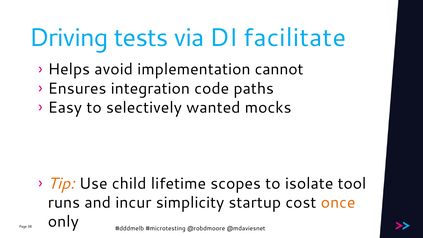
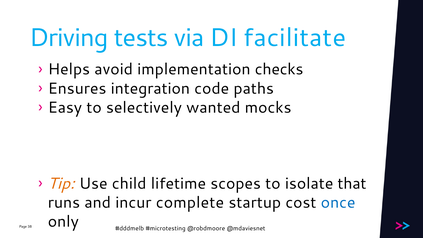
cannot: cannot -> checks (279, 69)
tool: tool -> that (352, 184)
simplicity: simplicity -> complete (190, 203)
once colour: orange -> blue (338, 203)
